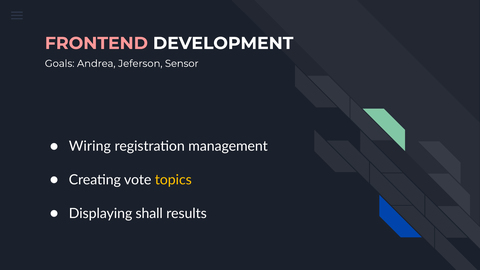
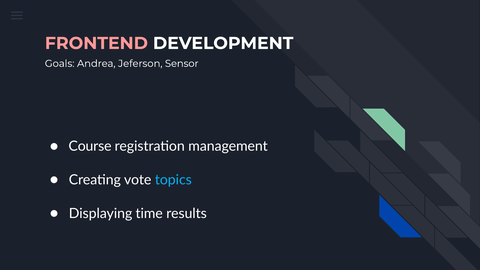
Wiring: Wiring -> Course (90, 146)
topics colour: yellow -> light blue (173, 180)
shall: shall -> time (149, 214)
